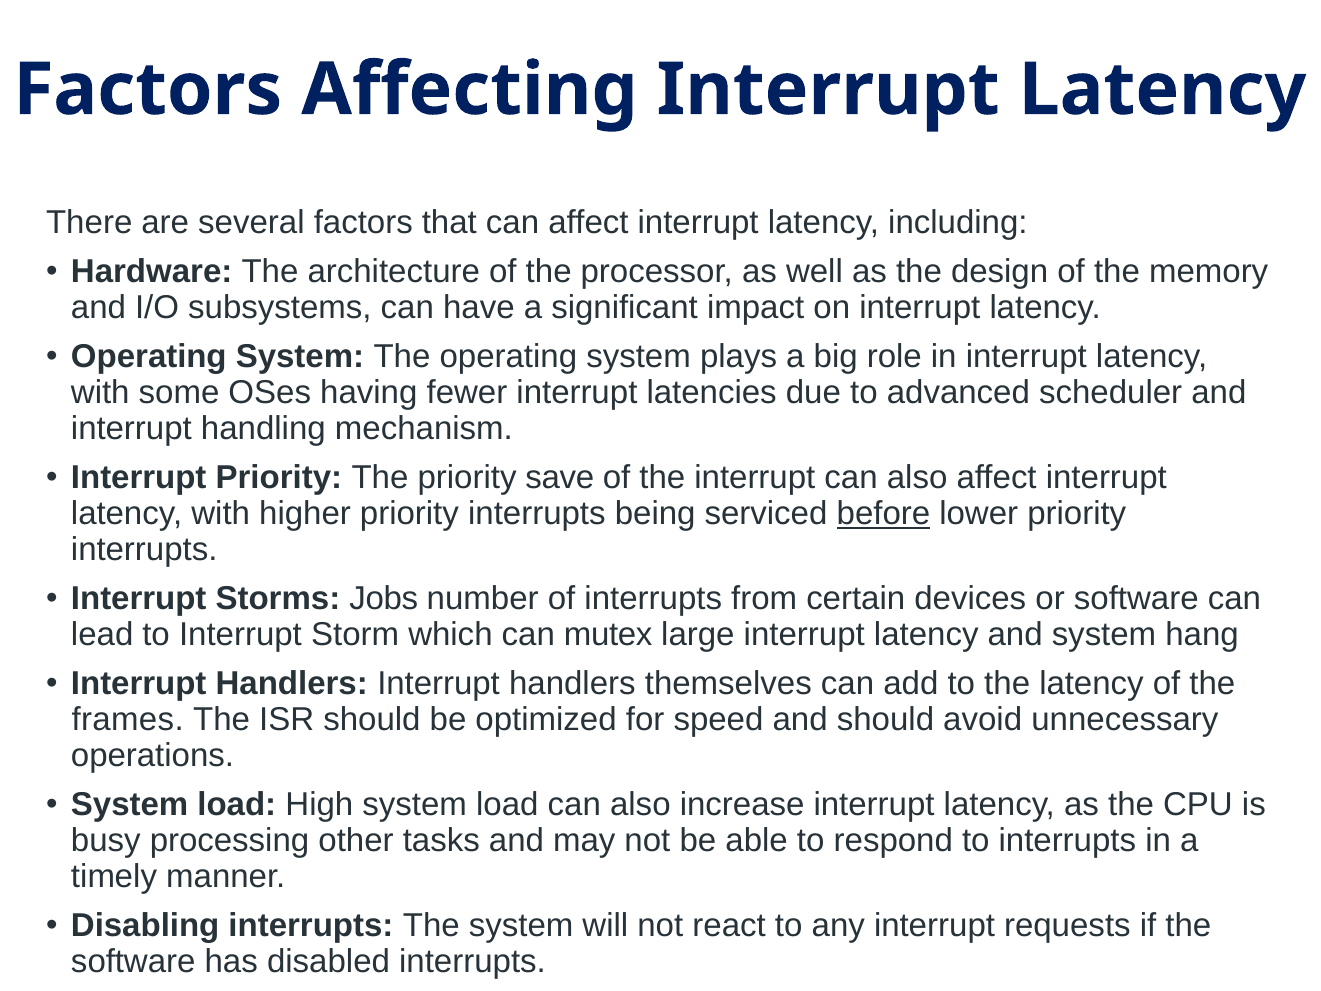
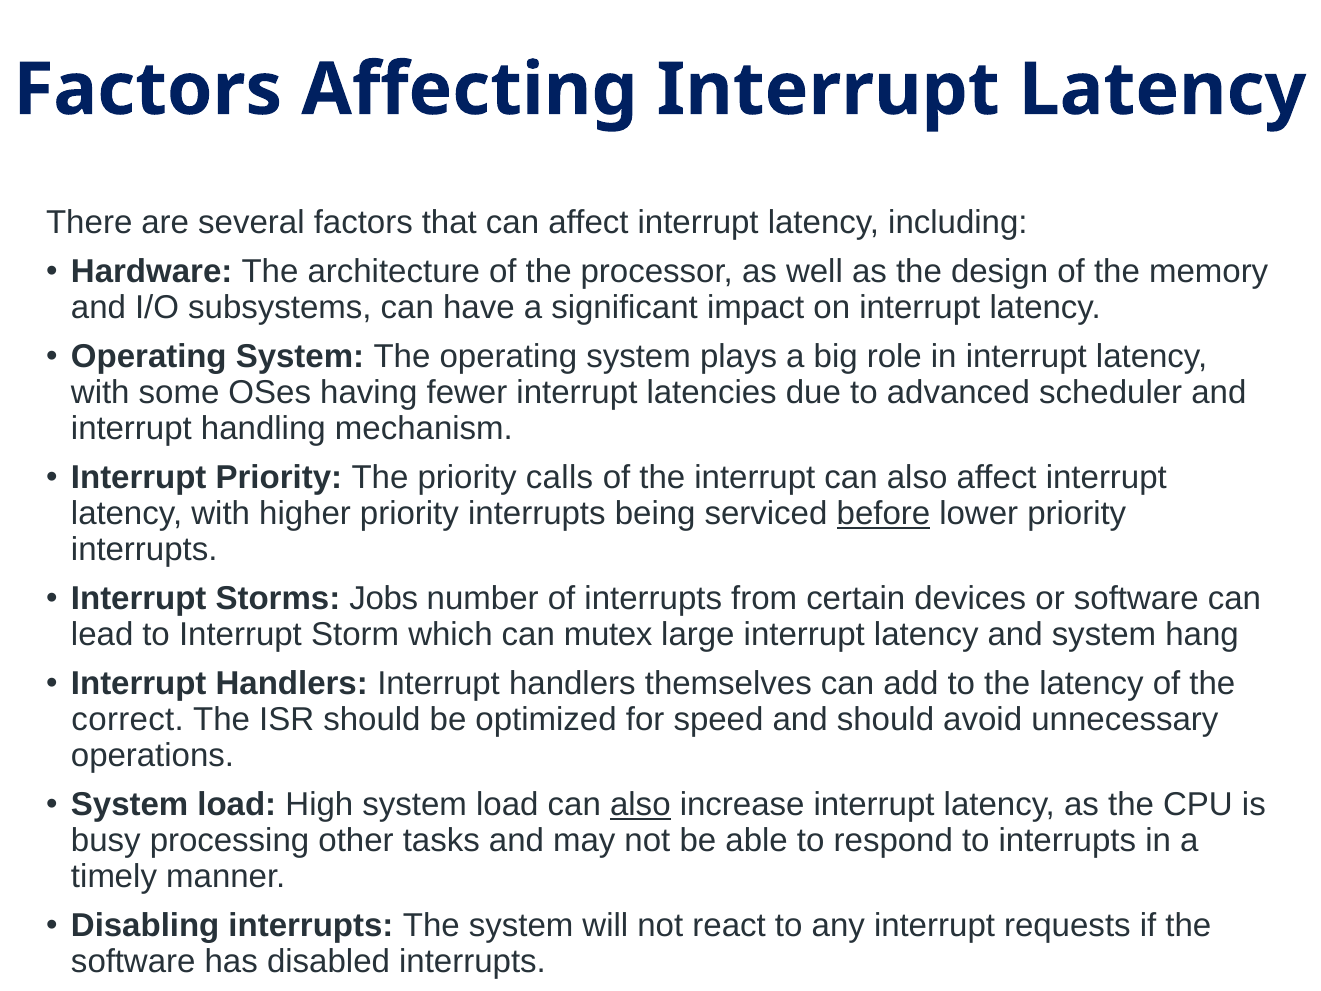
save: save -> calls (560, 478)
frames: frames -> correct (128, 719)
also underline: none -> present (640, 805)
